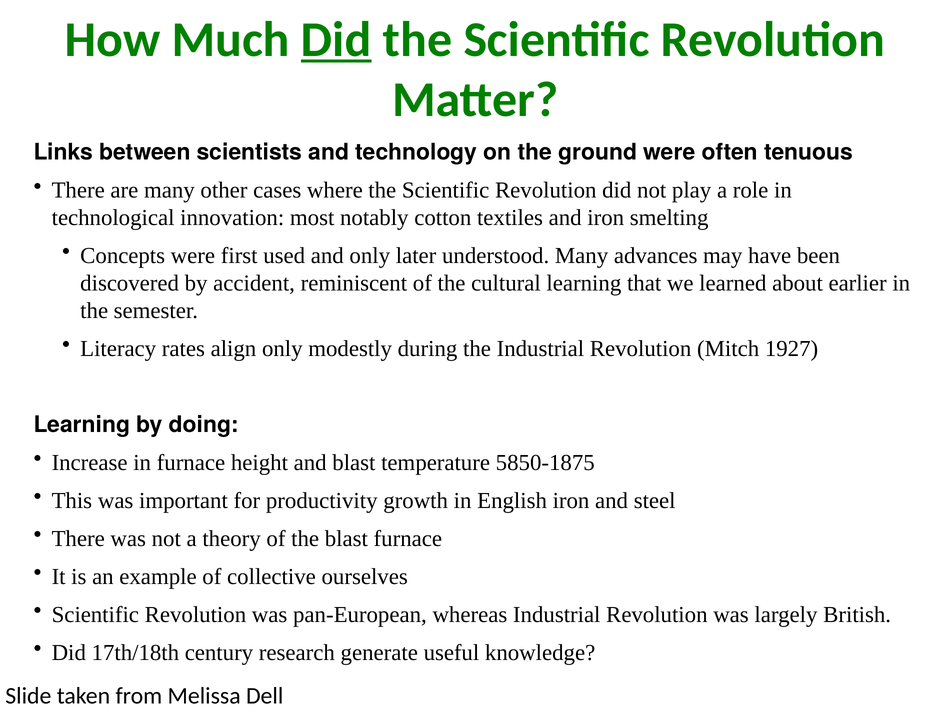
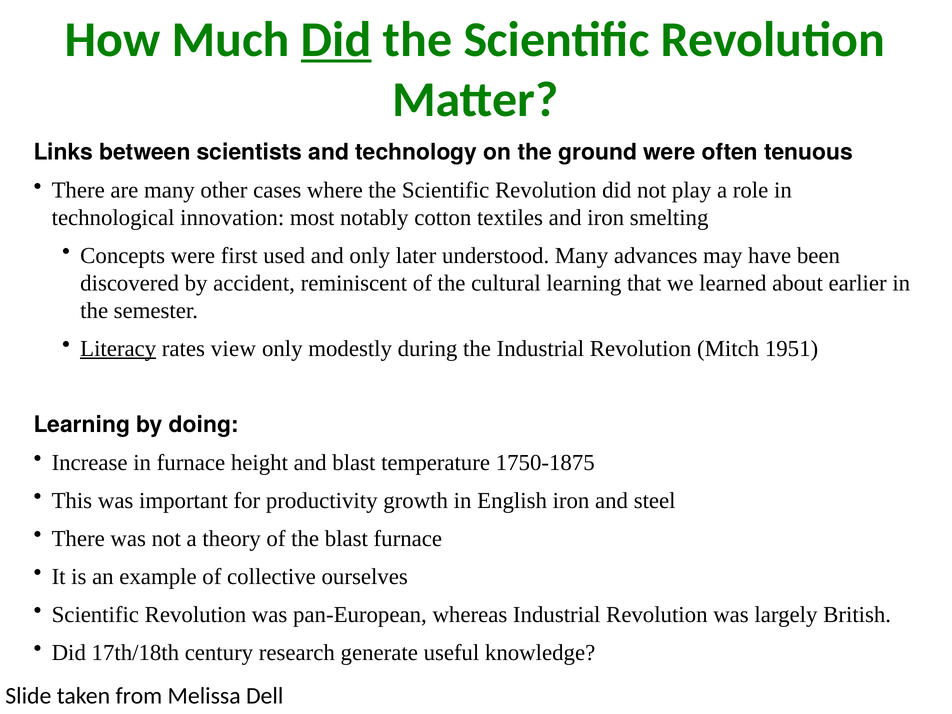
Literacy underline: none -> present (118, 349)
align: align -> view (233, 349)
1927: 1927 -> 1951 (792, 349)
5850-1875: 5850-1875 -> 1750-1875 (545, 463)
